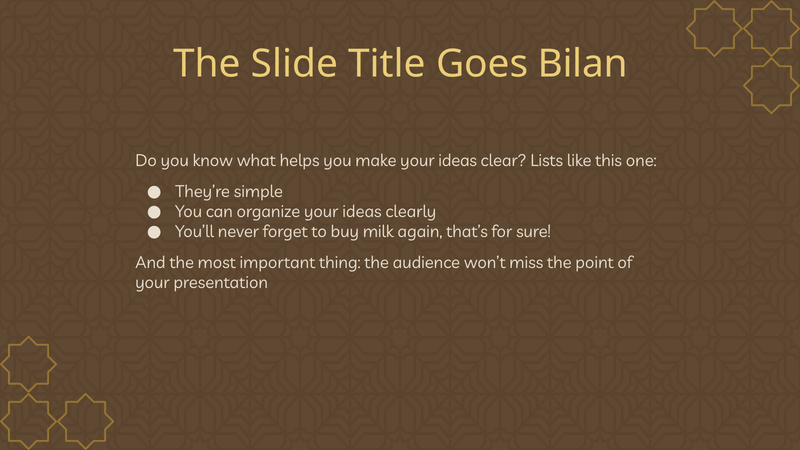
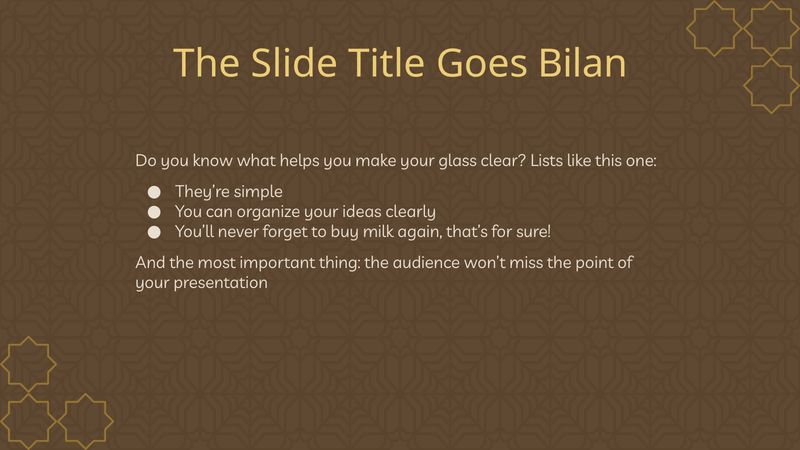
make your ideas: ideas -> glass (458, 161)
